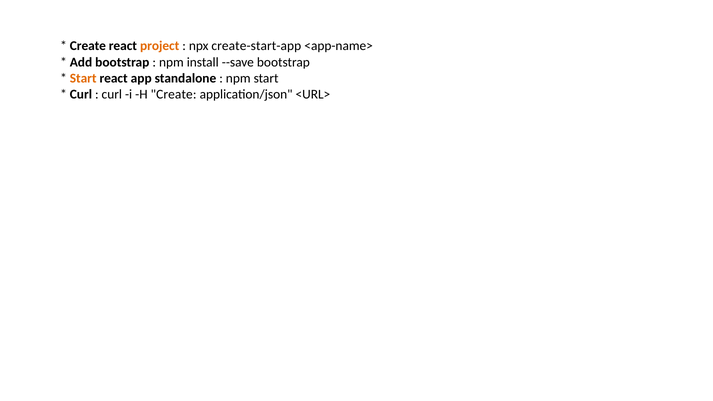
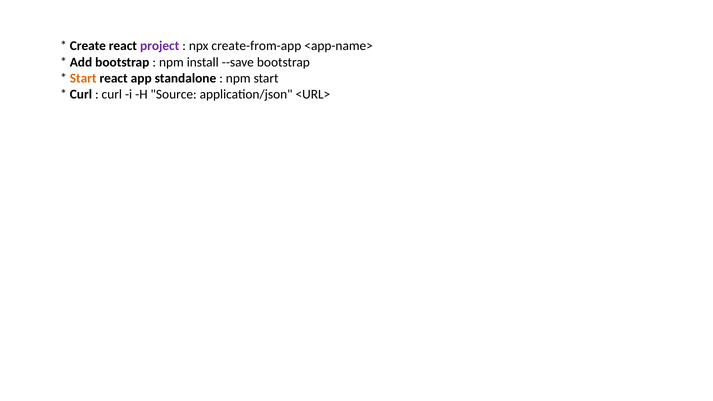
project colour: orange -> purple (160, 46)
create-start-app: create-start-app -> create-from-app (256, 46)
H Create: Create -> Source (174, 94)
